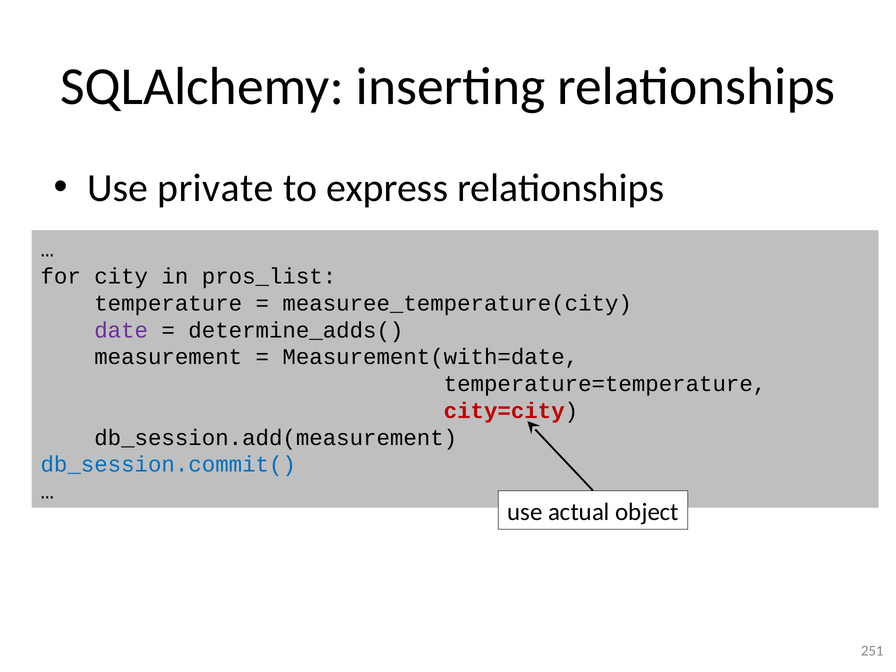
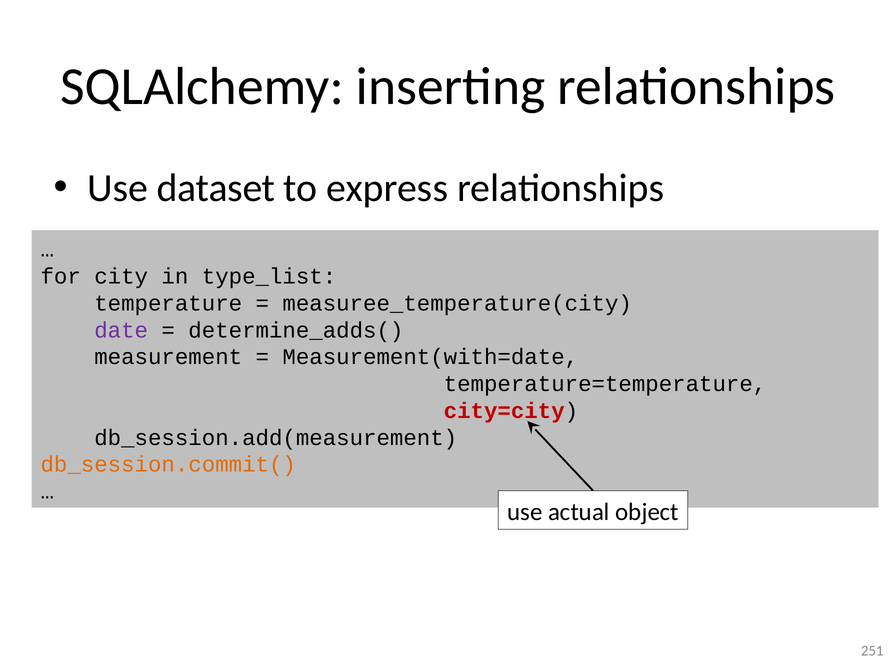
private: private -> dataset (216, 188)
pros_list: pros_list -> type_list (269, 276)
db_session.commit( colour: blue -> orange (168, 465)
